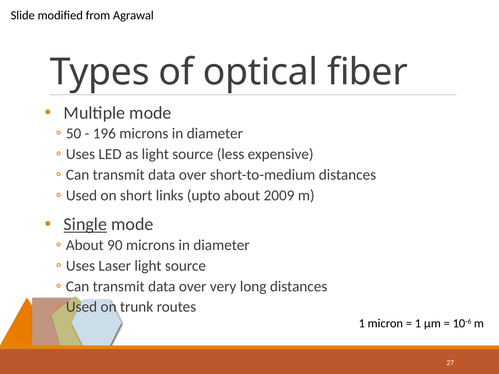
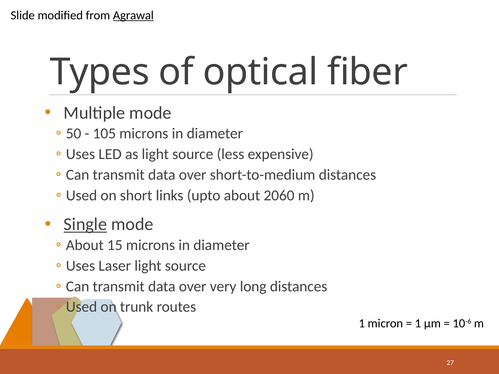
Agrawal underline: none -> present (133, 15)
196: 196 -> 105 (104, 134)
2009: 2009 -> 2060 (279, 195)
90: 90 -> 15 (115, 245)
